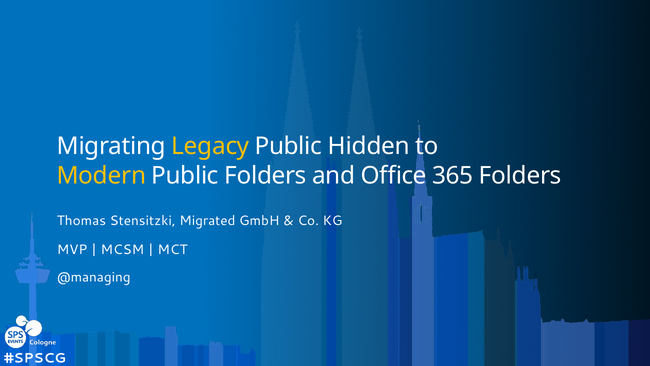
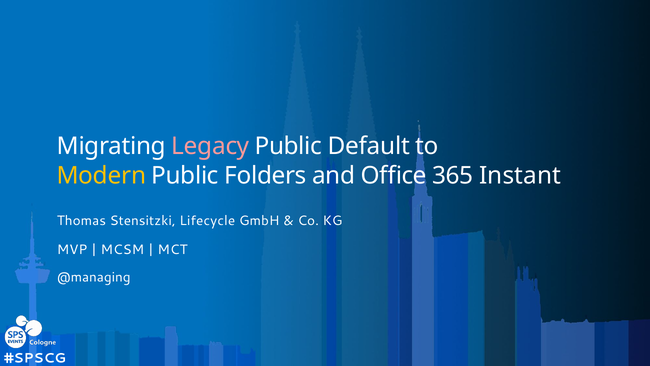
Legacy colour: yellow -> pink (210, 146)
Hidden: Hidden -> Default (369, 146)
365 Folders: Folders -> Instant (520, 175)
Migrated: Migrated -> Lifecycle (207, 220)
